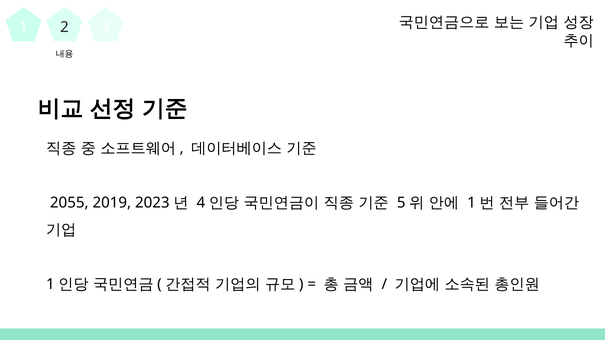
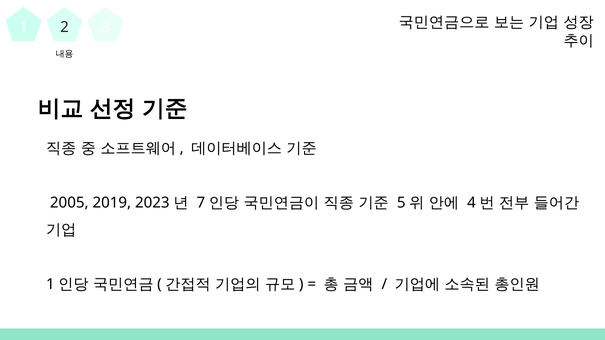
2055: 2055 -> 2005 (69, 203)
4: 4 -> 7 (201, 203)
1: 1 -> 4 (472, 203)
